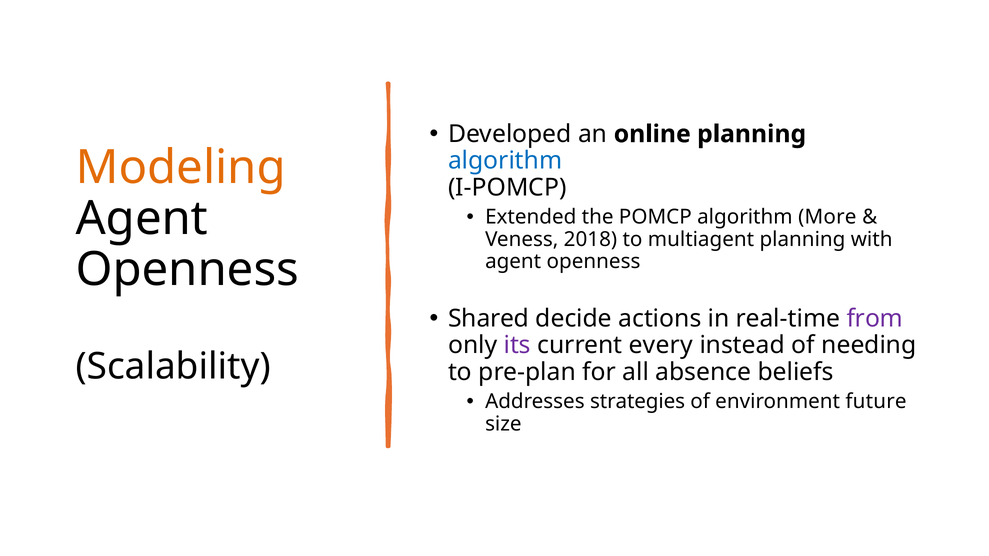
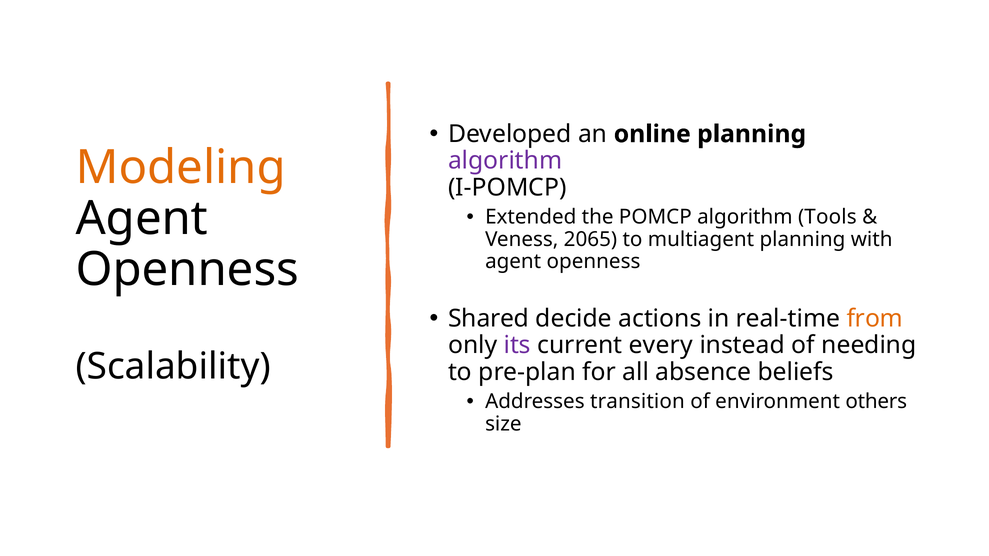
algorithm colour: blue -> purple (505, 161)
More: More -> Tools (827, 217)
2018: 2018 -> 2065 (590, 239)
from colour: purple -> orange (875, 319)
strategies: strategies -> transition (637, 402)
future: future -> others (876, 402)
